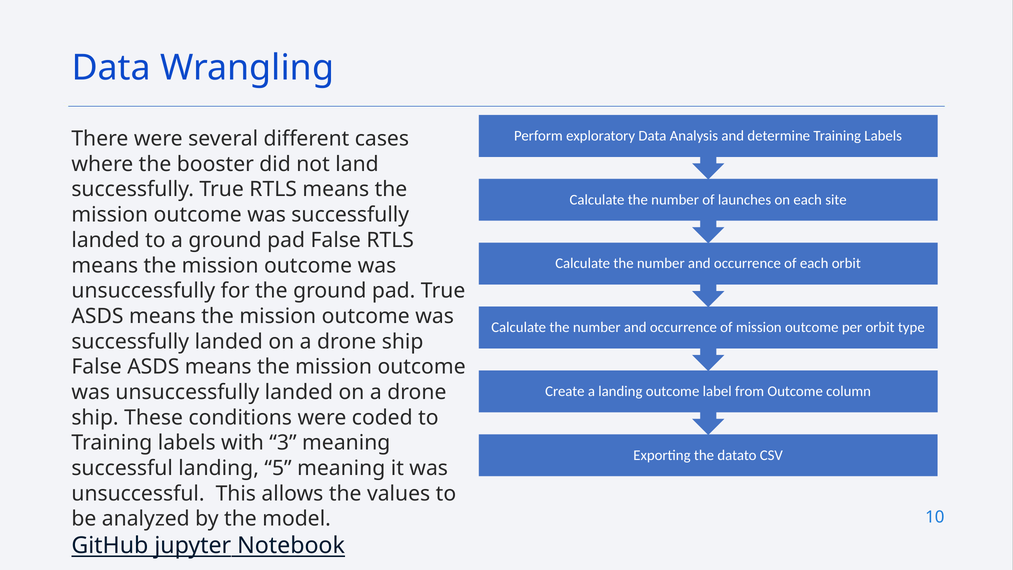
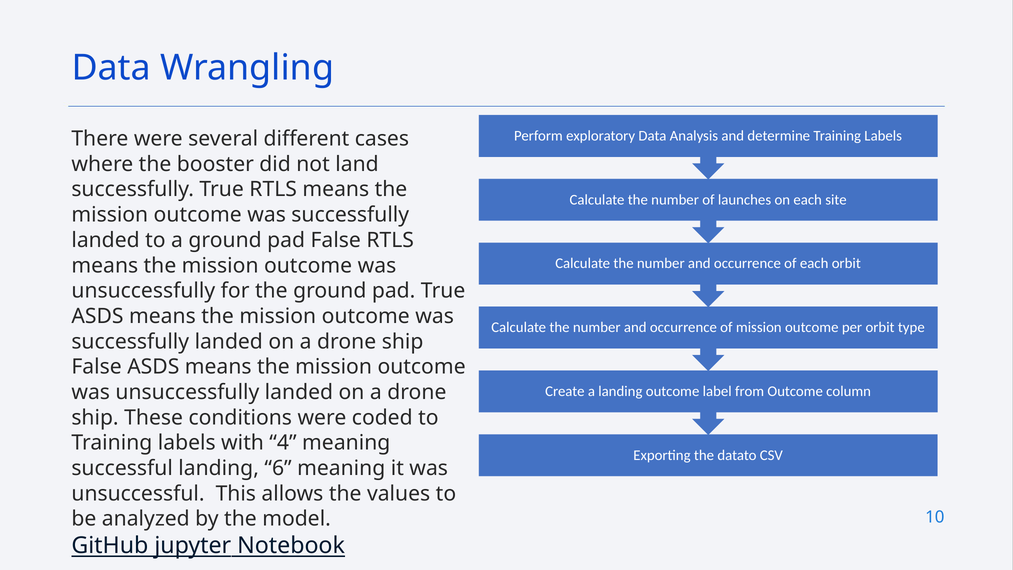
3: 3 -> 4 (283, 443)
5: 5 -> 6 (278, 468)
